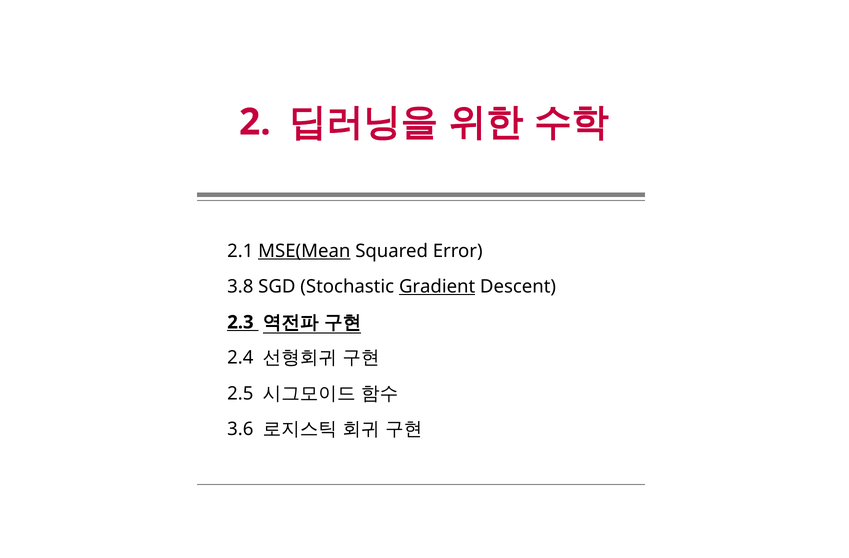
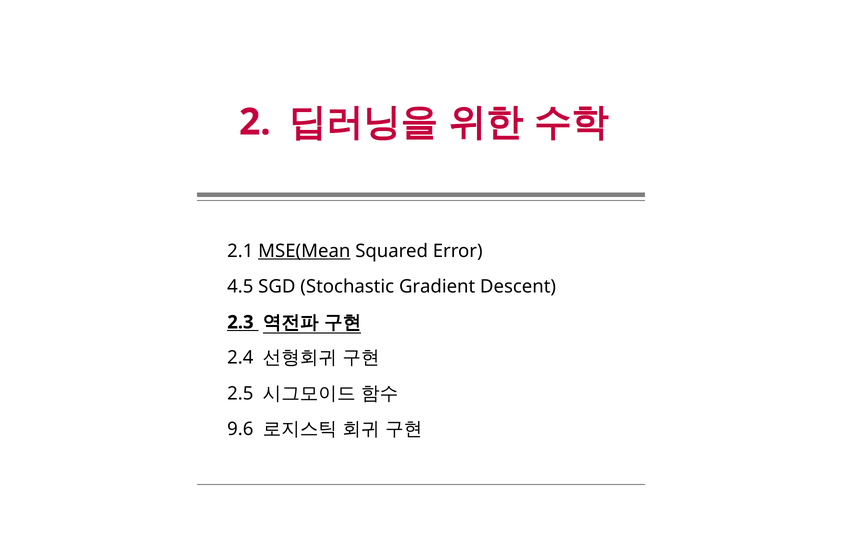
3.8: 3.8 -> 4.5 (240, 287)
Gradient underline: present -> none (437, 287)
3.6: 3.6 -> 9.6 (240, 429)
